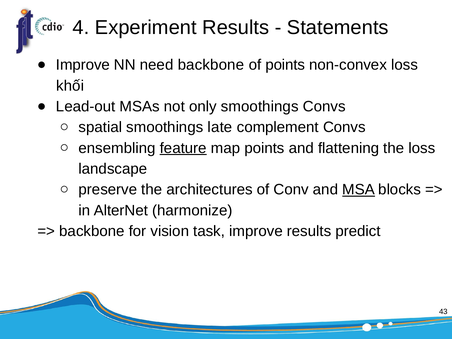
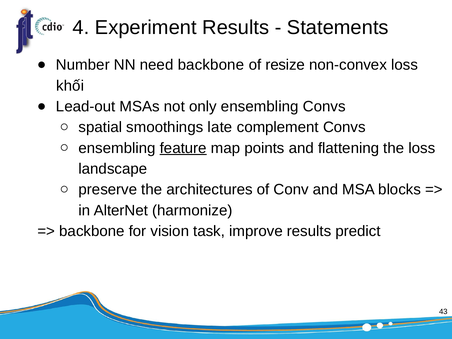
Improve: Improve -> Number (83, 65)
of points: points -> resize (285, 65)
only smoothings: smoothings -> ensembling (260, 107)
MSA underline: present -> none (359, 190)
